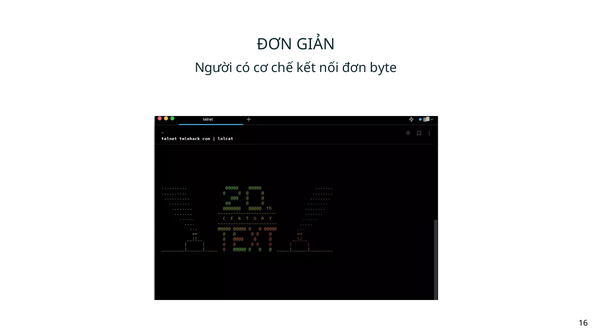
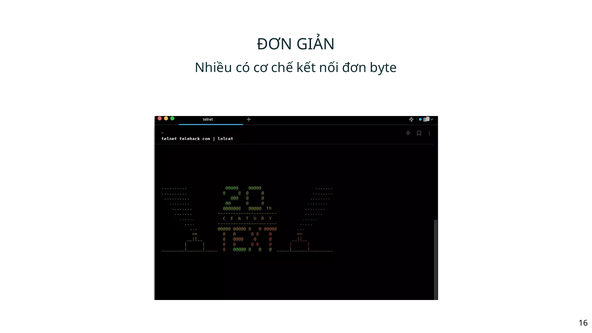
Người: Người -> Nhiều (214, 68)
